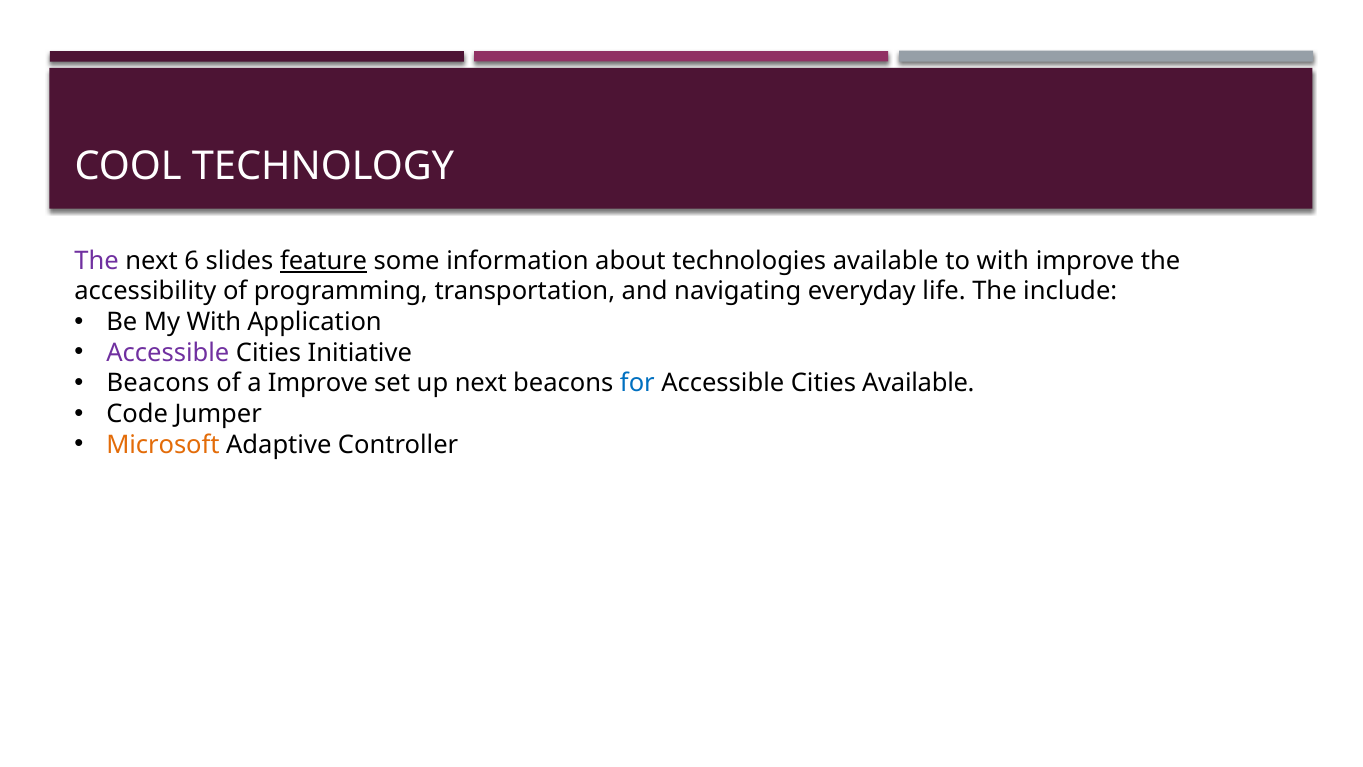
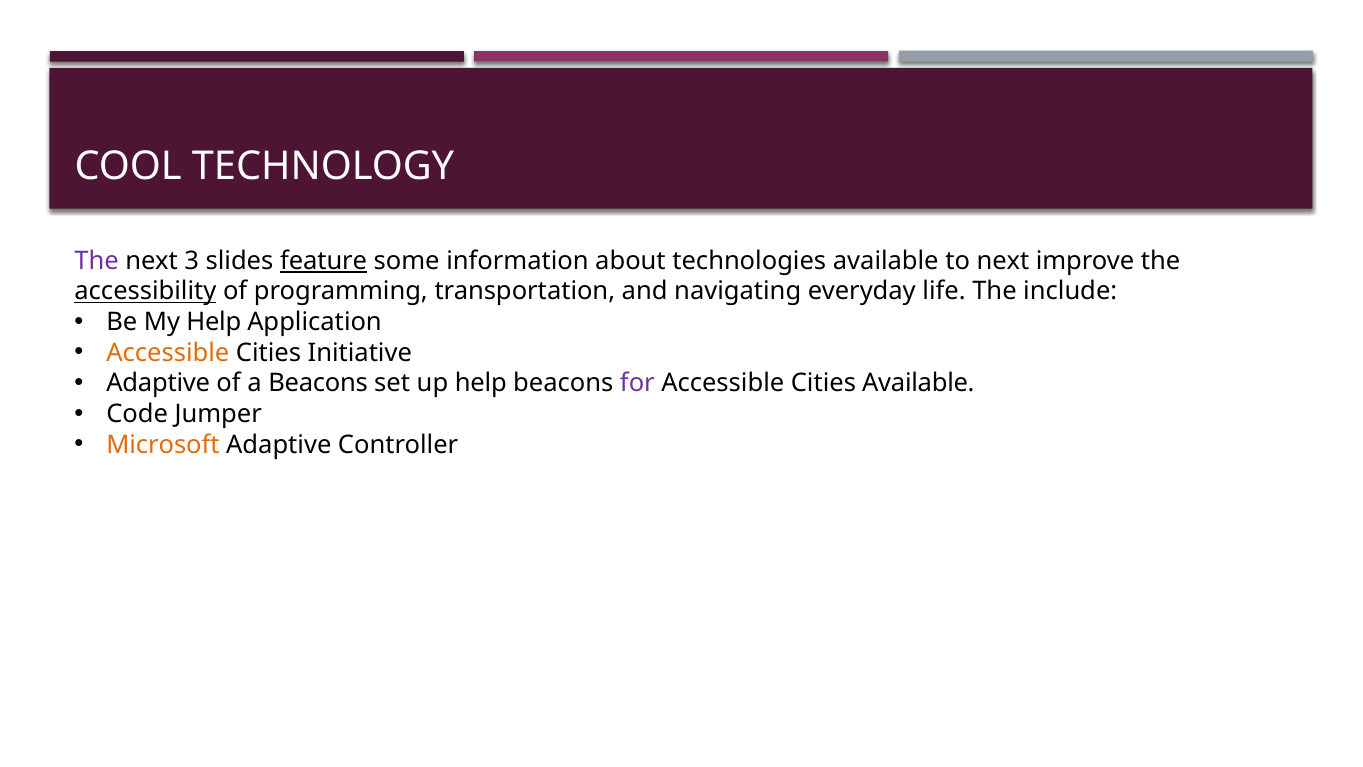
6: 6 -> 3 (192, 261)
to with: with -> next (1003, 261)
accessibility underline: none -> present (145, 291)
My With: With -> Help (214, 322)
Accessible colour: purple -> orange (168, 353)
Beacons: Beacons -> Adaptive (158, 383)
a Improve: Improve -> Beacons (318, 383)
up next: next -> help (481, 383)
for colour: blue -> purple (637, 383)
